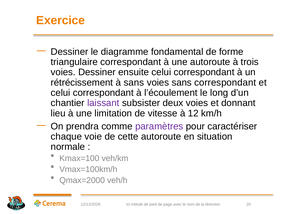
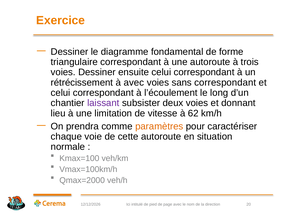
à sans: sans -> avec (134, 82)
12: 12 -> 62 (193, 113)
paramètres colour: purple -> orange (159, 126)
